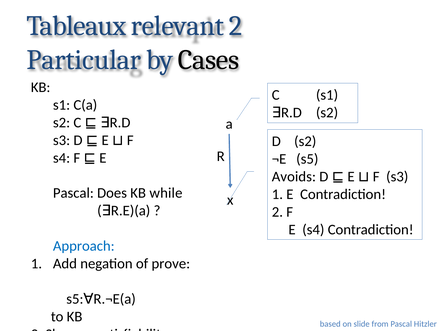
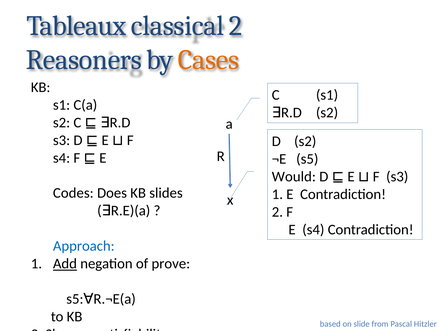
relevant: relevant -> classical (178, 26)
Particular: Particular -> Reasoners (84, 60)
Cases colour: black -> orange (208, 60)
Avoids: Avoids -> Would (294, 177)
Pascal: Pascal -> Codes (73, 193)
while: while -> slides (166, 193)
Add underline: none -> present (65, 264)
